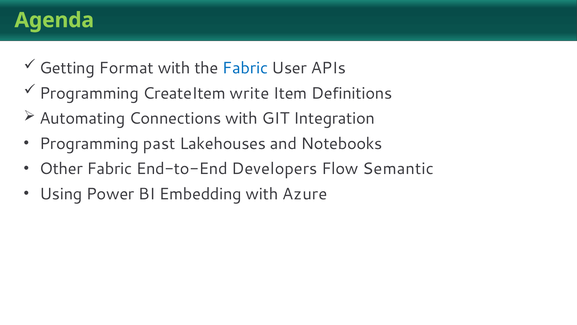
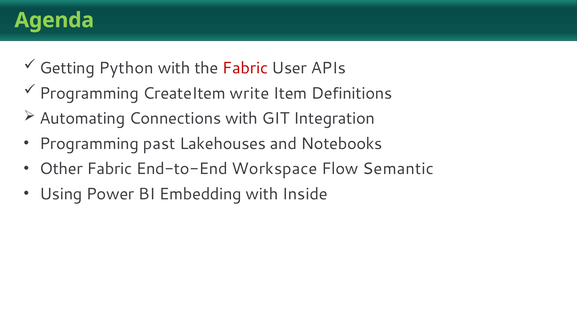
Format: Format -> Python (126, 68)
Fabric colour: blue -> red (245, 68)
Developers: Developers -> Workspace (274, 168)
Azure: Azure -> Inside (305, 194)
